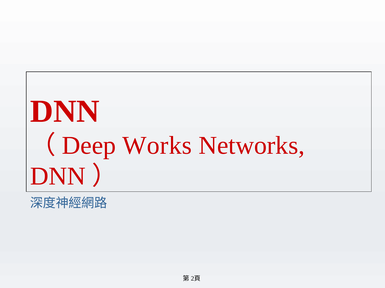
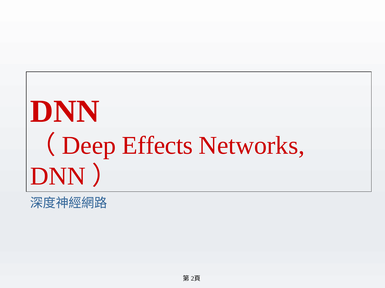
Works: Works -> Effects (157, 146)
